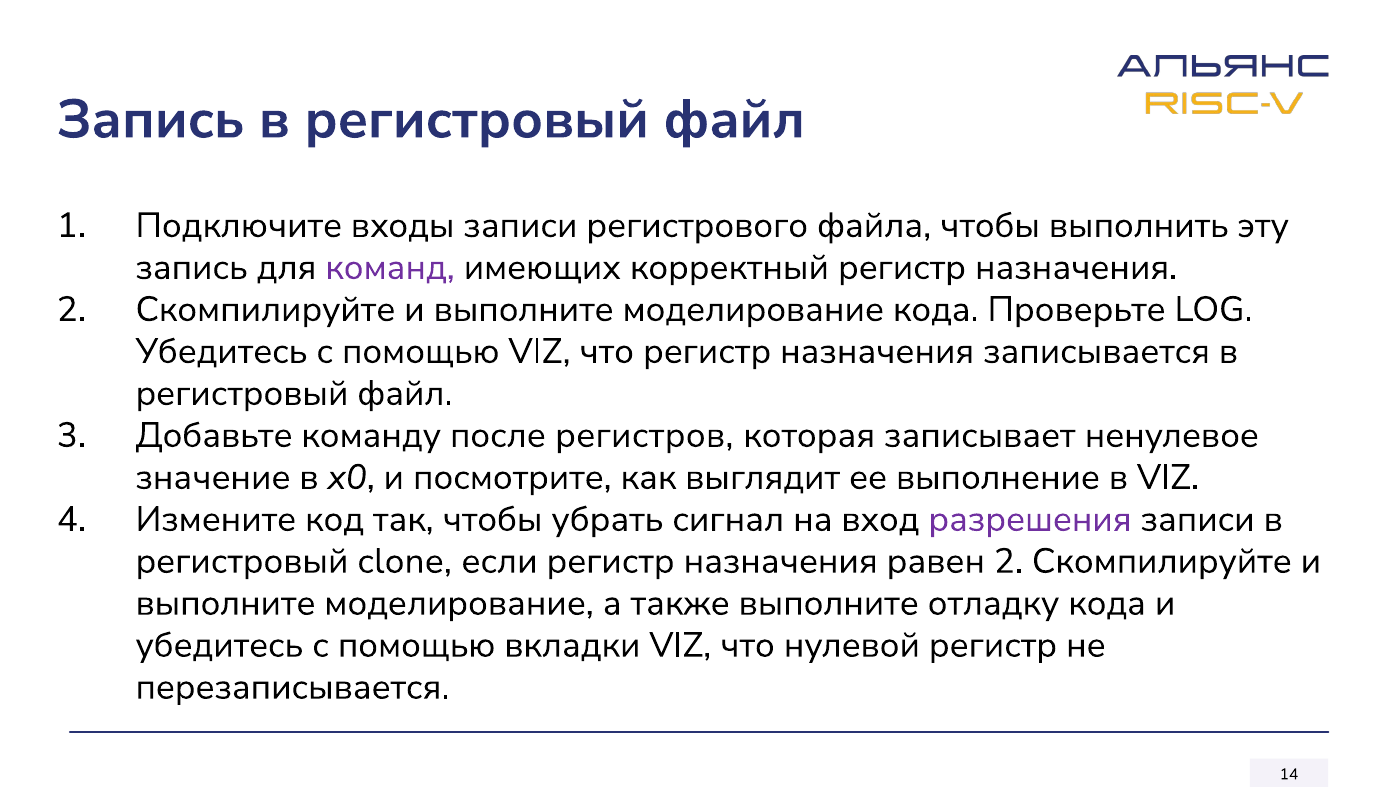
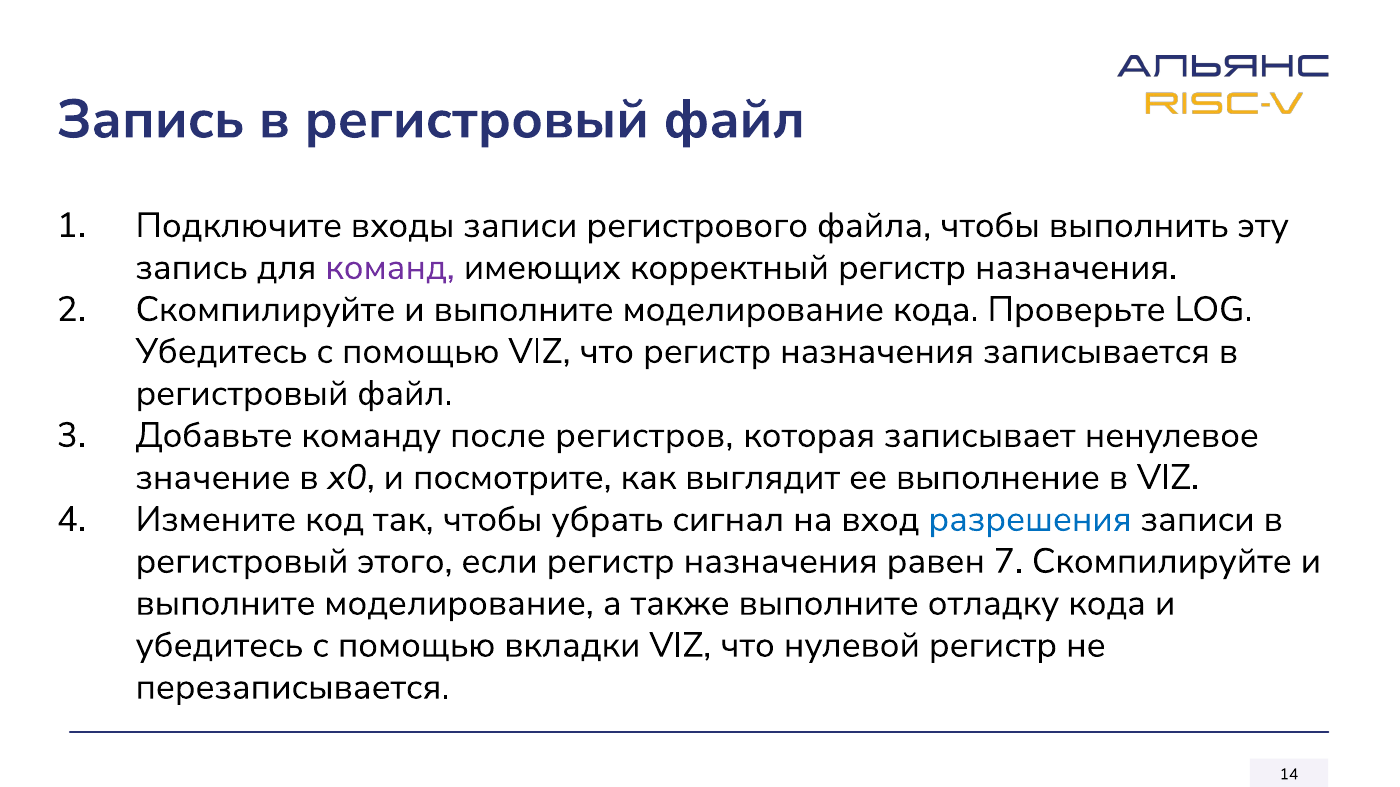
разрешения colour: purple -> blue (1030, 520)
clone: clone -> этого (405, 562)
равен 2: 2 -> 7 (1008, 562)
